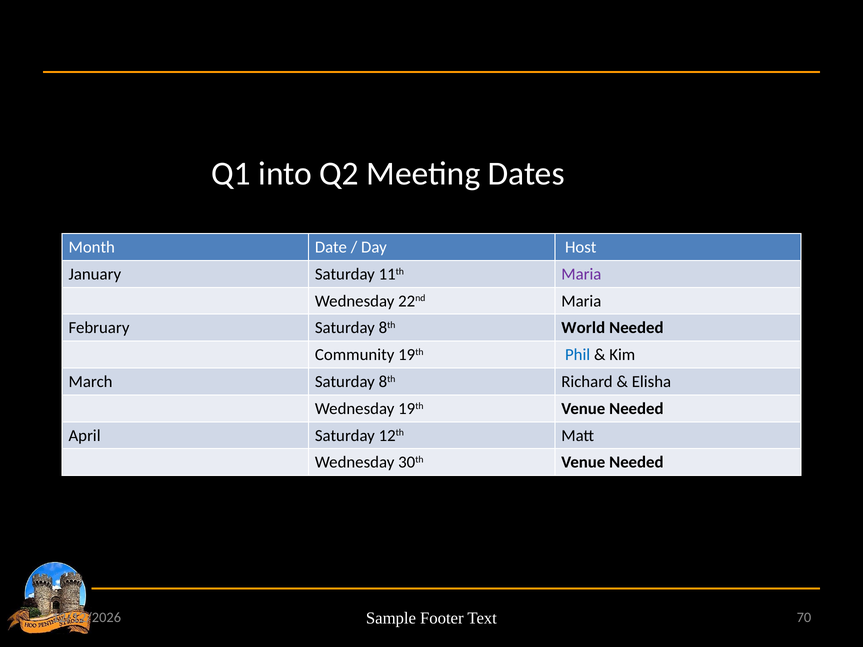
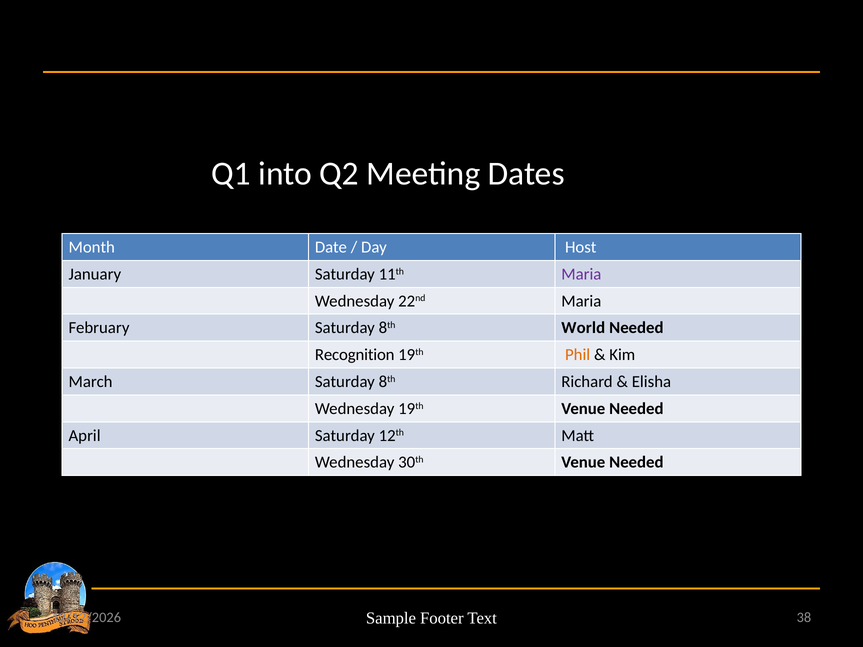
Community: Community -> Recognition (355, 355)
Phil colour: blue -> orange (578, 355)
70: 70 -> 38 (804, 618)
